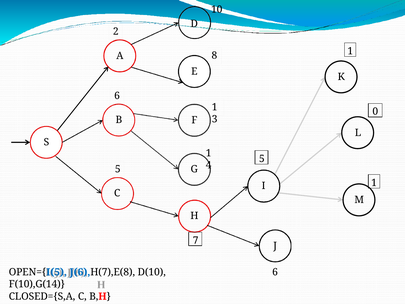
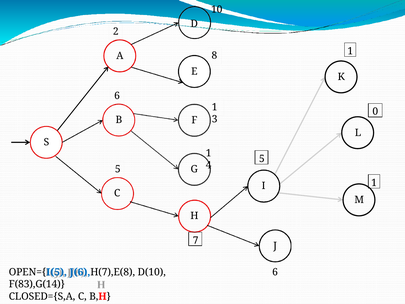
F(10),G(14: F(10),G(14 -> F(83),G(14 (37, 284)
